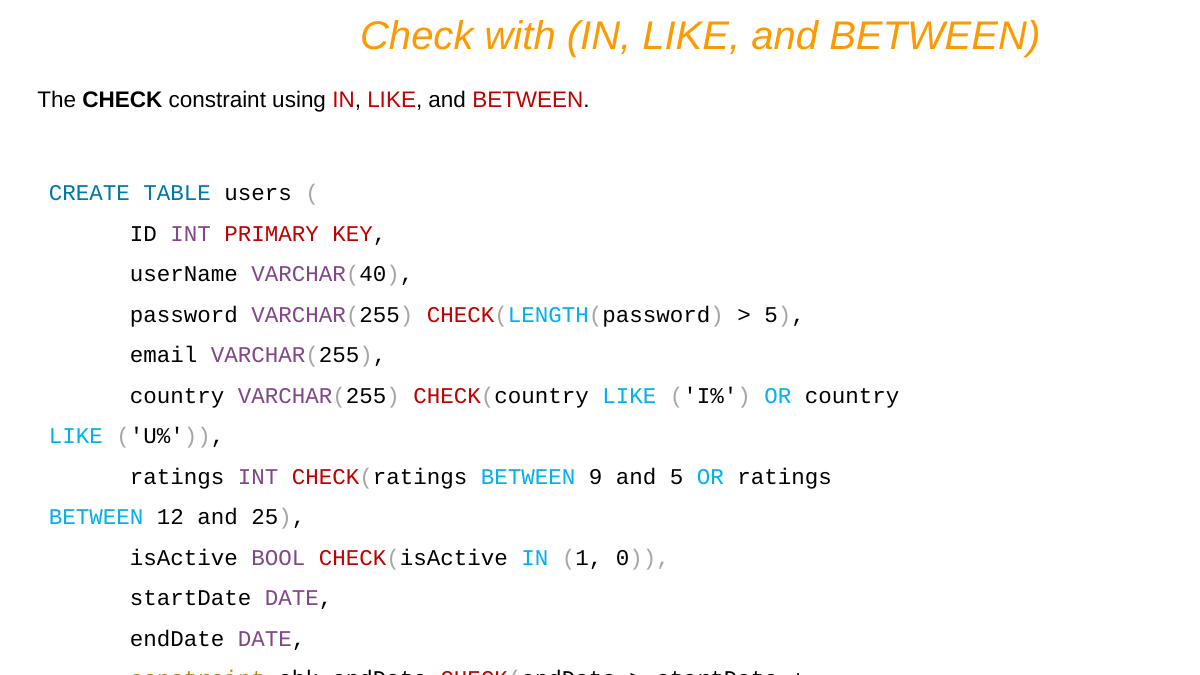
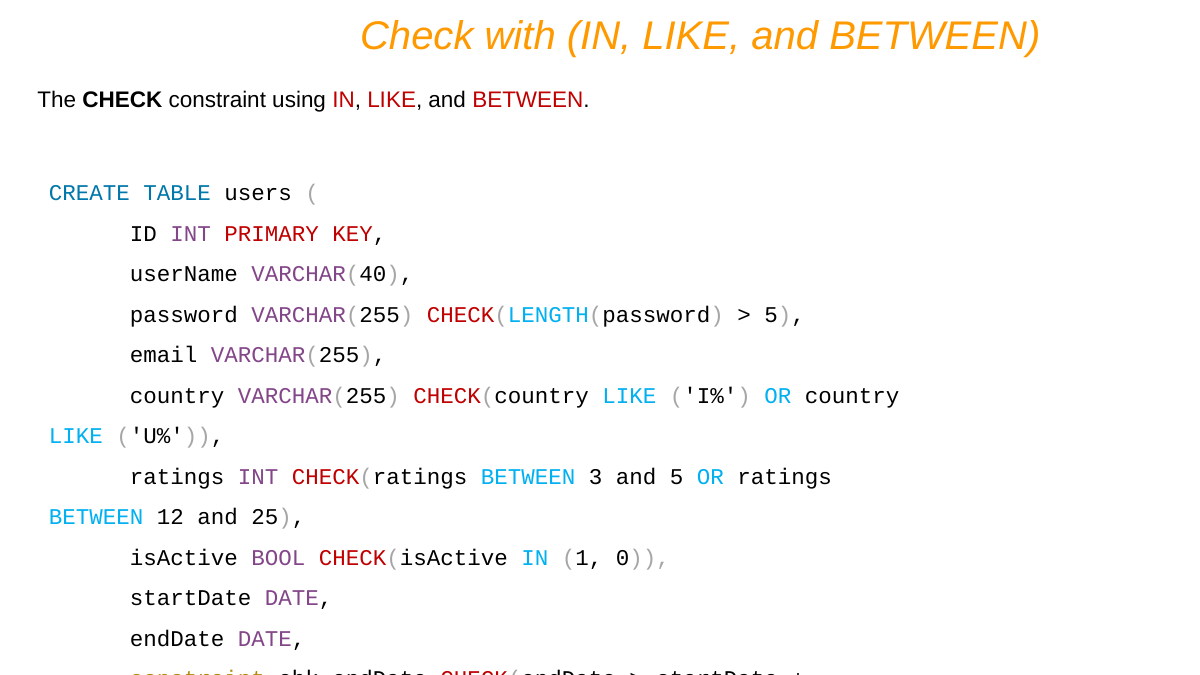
9: 9 -> 3 (596, 477)
